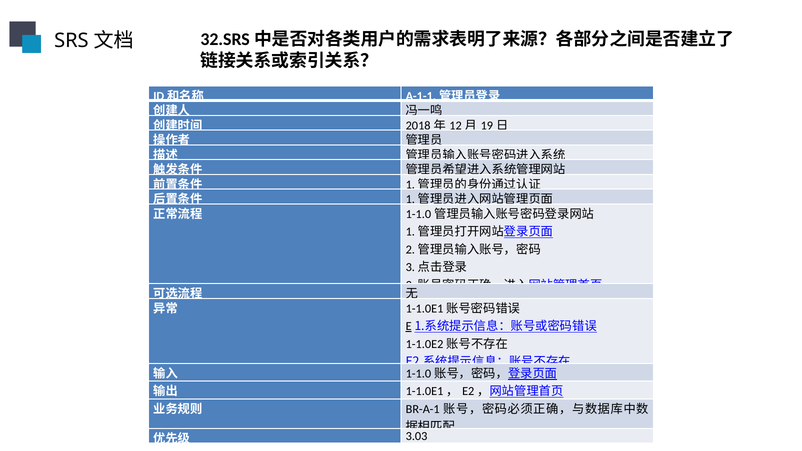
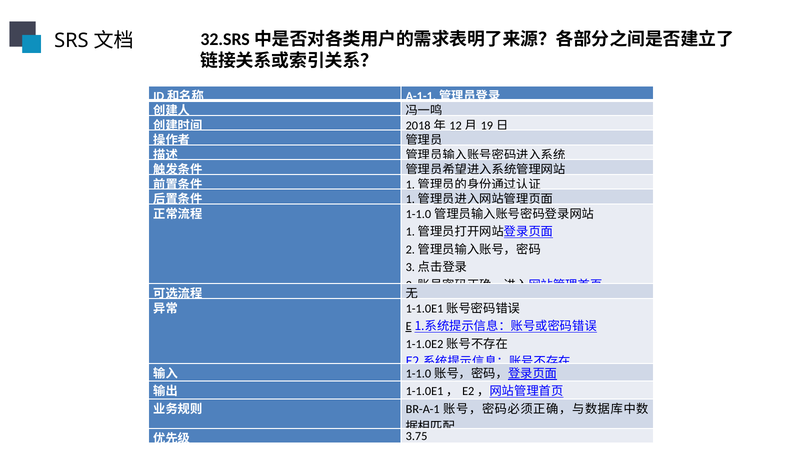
3.03: 3.03 -> 3.75 (417, 436)
